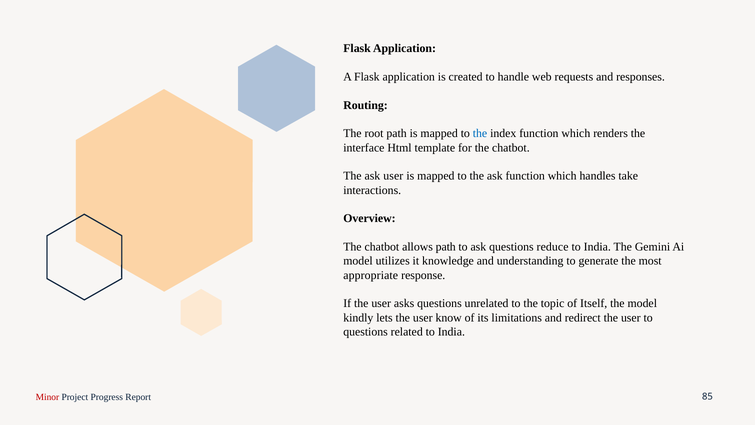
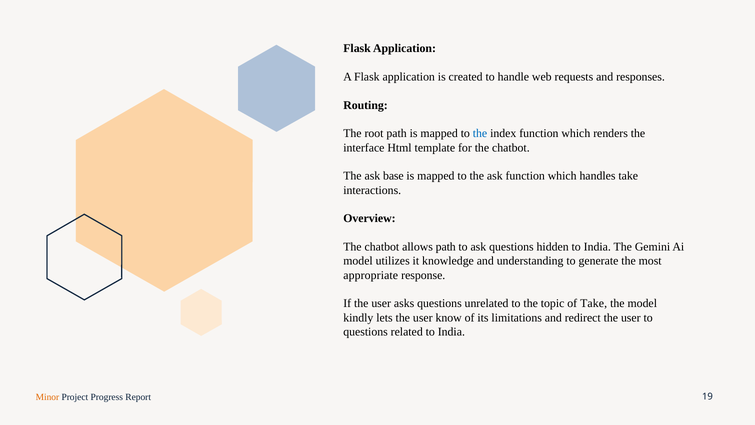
ask user: user -> base (393, 176)
reduce: reduce -> hidden (553, 247)
of Itself: Itself -> Take (594, 303)
Minor colour: red -> orange (47, 397)
85: 85 -> 19 (707, 396)
